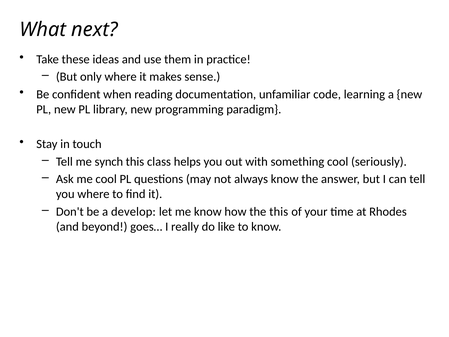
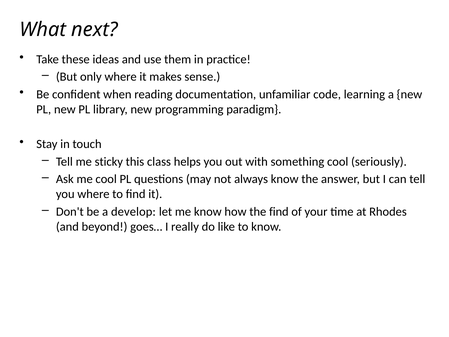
synch: synch -> sticky (109, 162)
the this: this -> find (279, 211)
